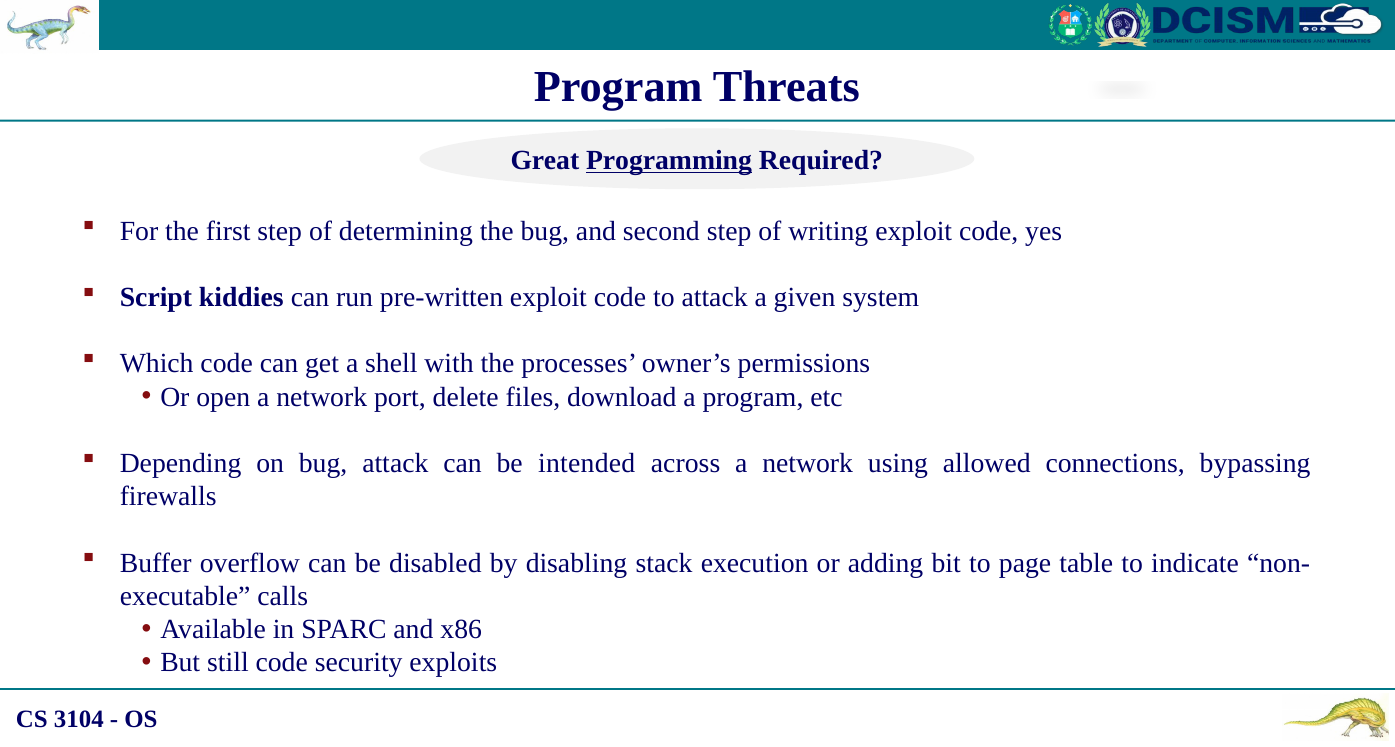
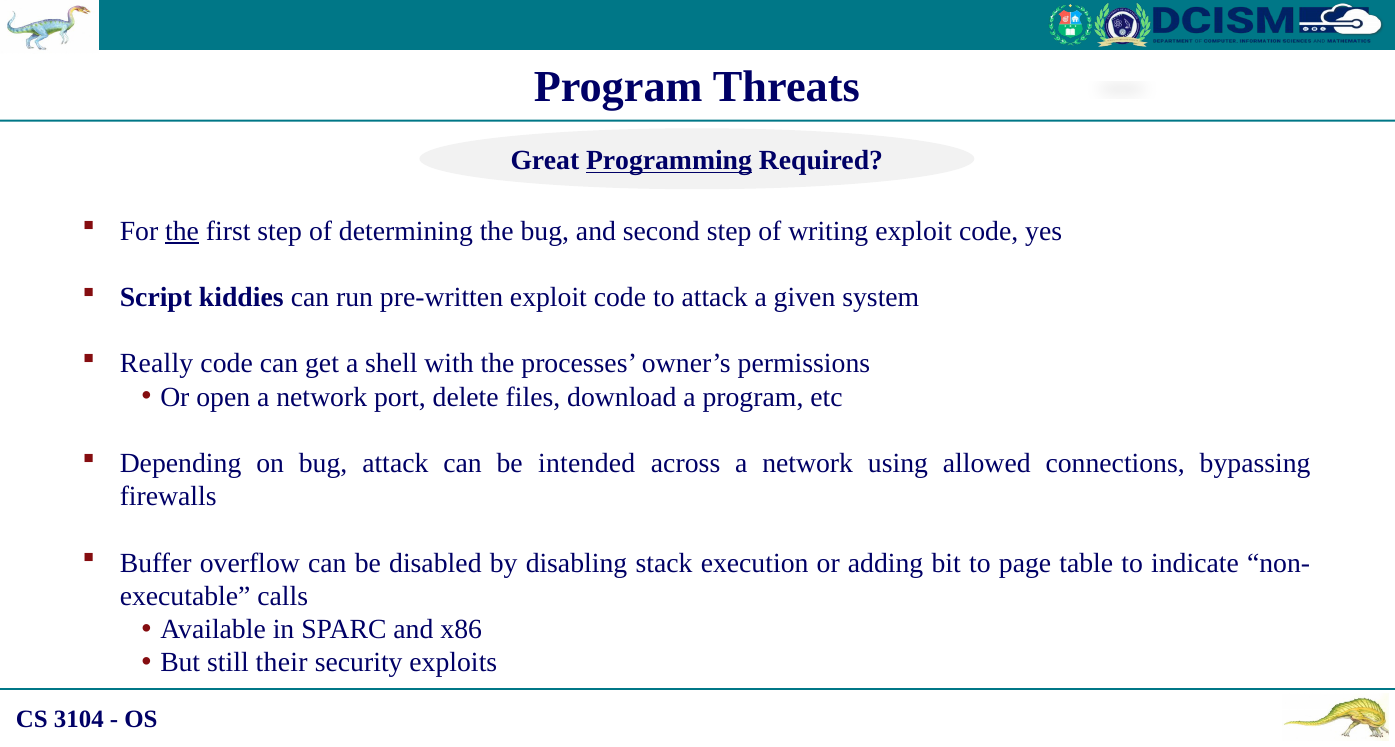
the underline: none -> present (182, 231)
Which: Which -> Really (157, 364)
still code: code -> their (282, 663)
